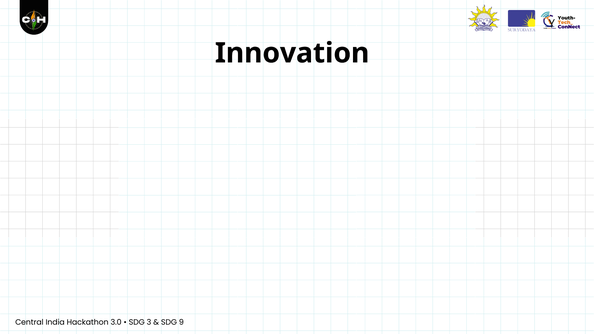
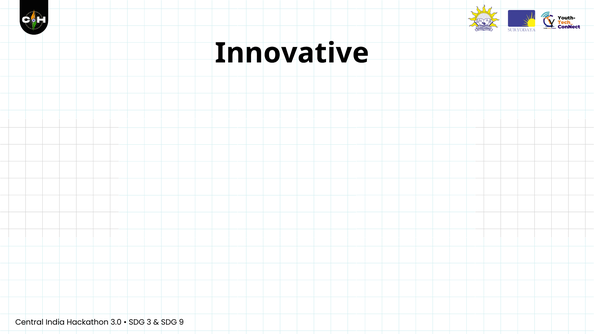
Innovation: Innovation -> Innovative (292, 53)
